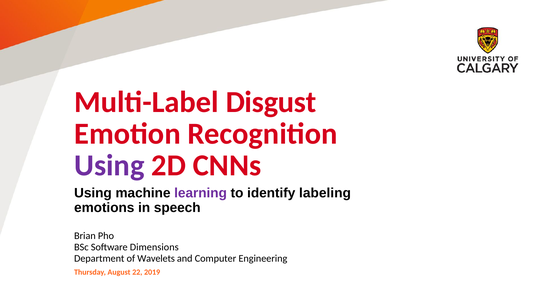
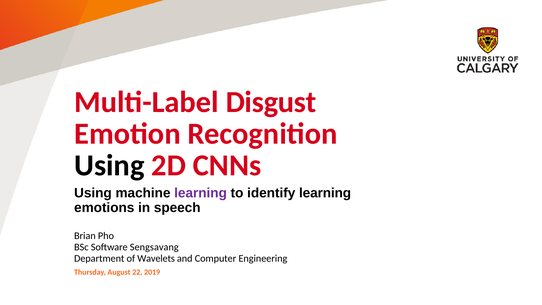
Using colour: purple -> black (109, 165)
identify labeling: labeling -> learning (325, 193)
Dimensions: Dimensions -> Sengsavang (154, 247)
